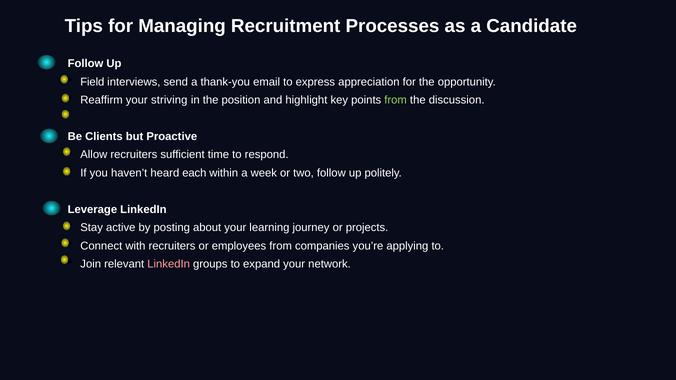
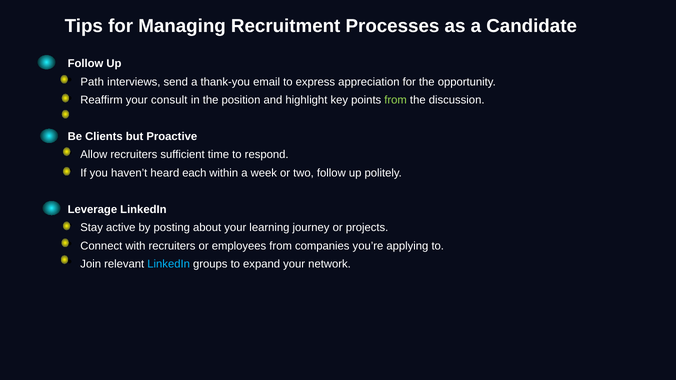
Field: Field -> Path (92, 82)
striving: striving -> consult (169, 100)
LinkedIn colour: pink -> light blue (169, 264)
